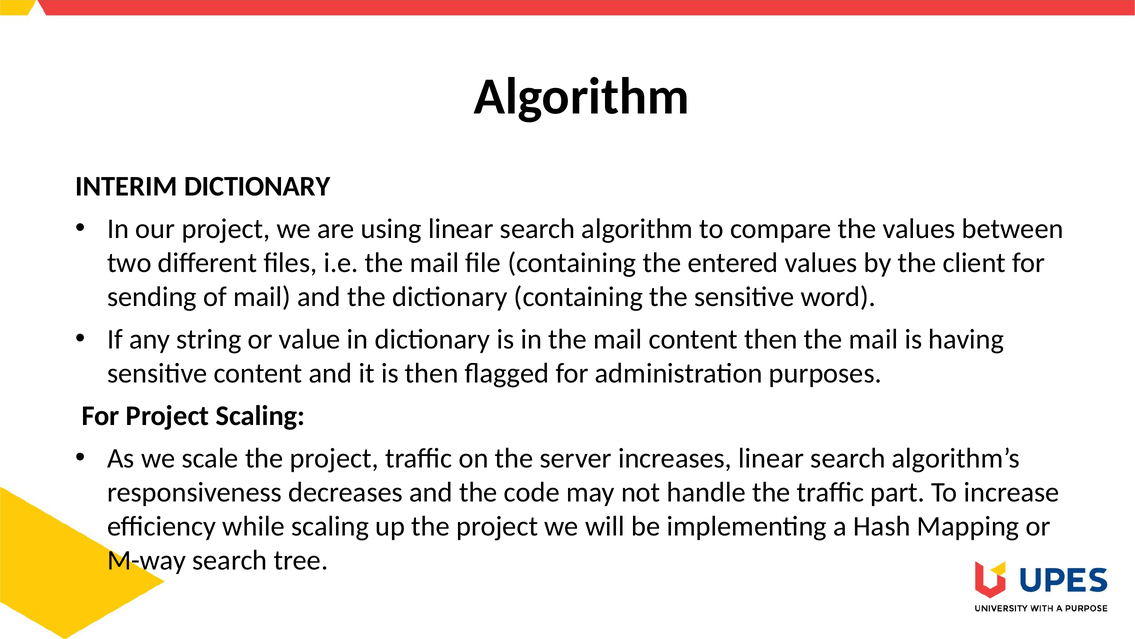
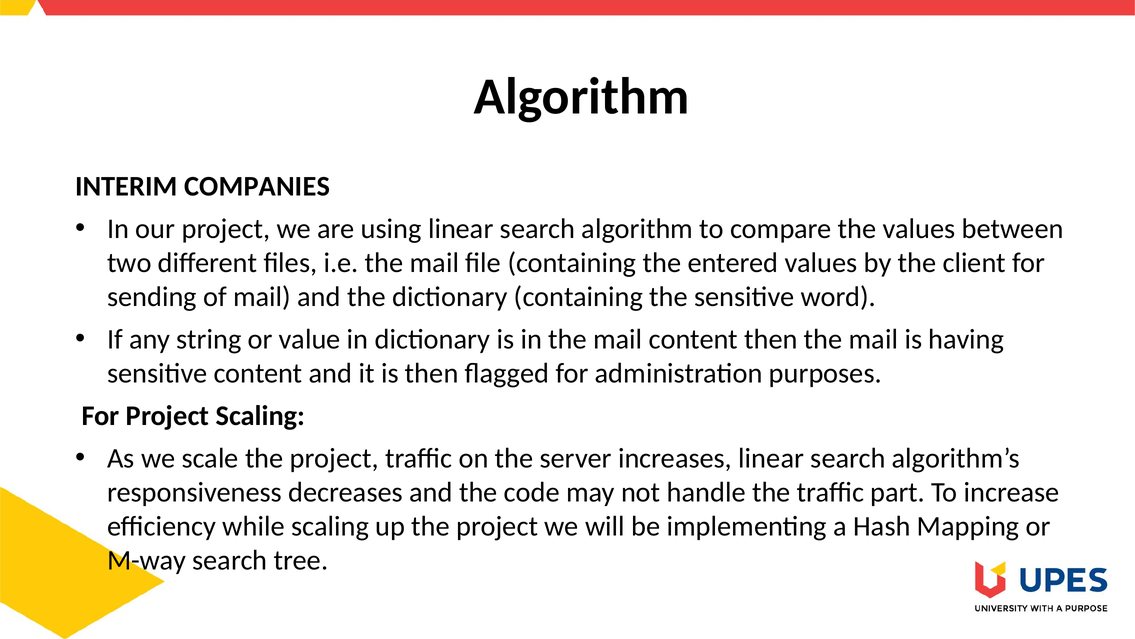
INTERIM DICTIONARY: DICTIONARY -> COMPANIES (257, 186)
